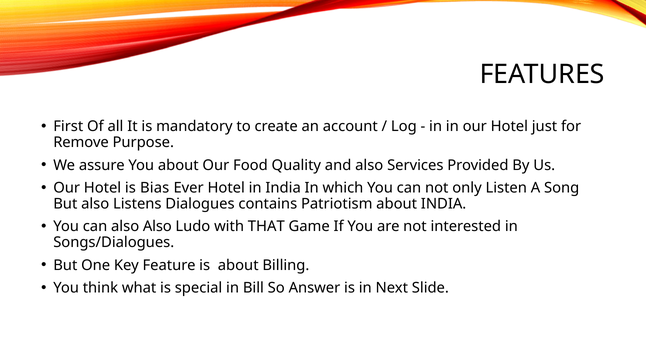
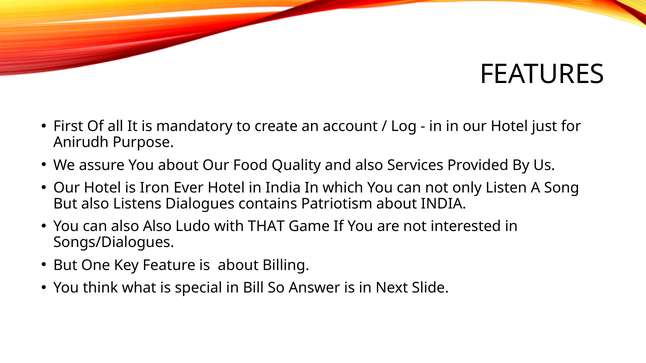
Remove: Remove -> Anirudh (81, 143)
Bias: Bias -> Iron (155, 188)
